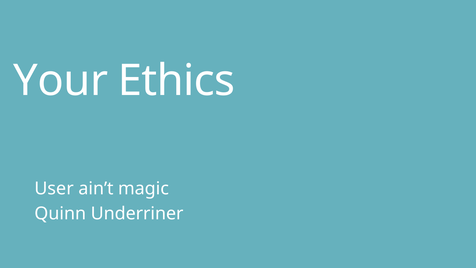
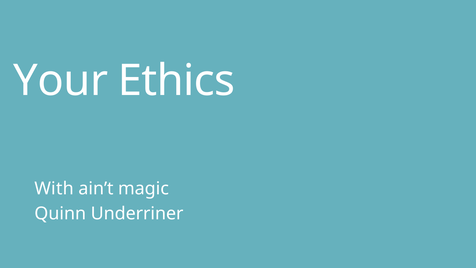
User: User -> With (54, 189)
